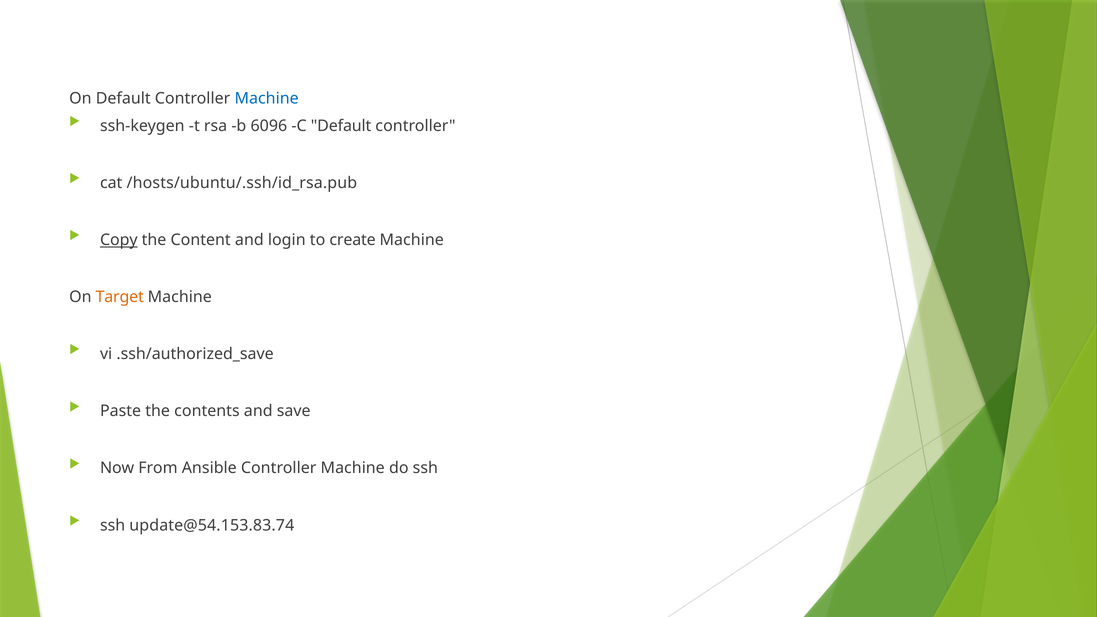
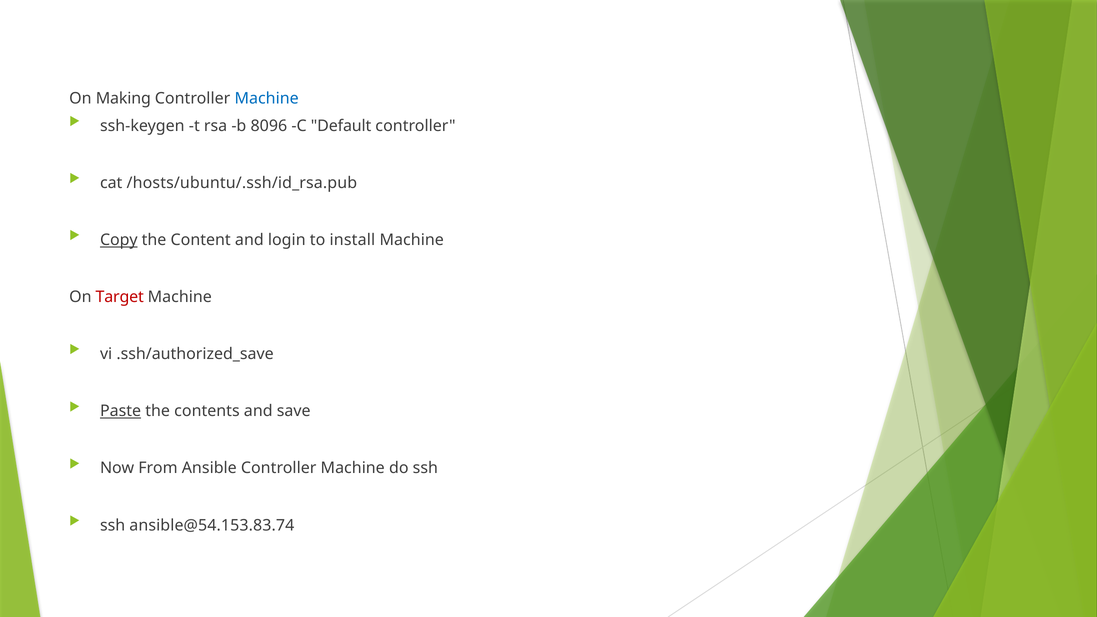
On Default: Default -> Making (123, 98)
6096: 6096 -> 8096 (269, 126)
create: create -> install (352, 240)
Target colour: orange -> red (120, 297)
Paste underline: none -> present (121, 411)
update@54.153.83.74: update@54.153.83.74 -> ansible@54.153.83.74 (212, 525)
